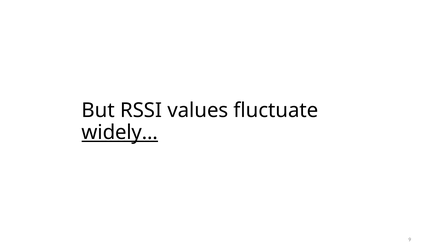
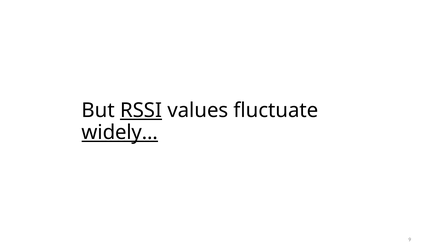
RSSI underline: none -> present (141, 110)
